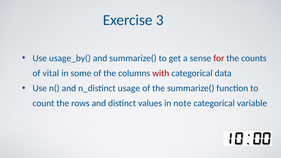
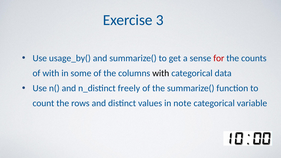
of vital: vital -> with (51, 73)
with colour: red -> black (161, 73)
usage: usage -> freely (129, 88)
